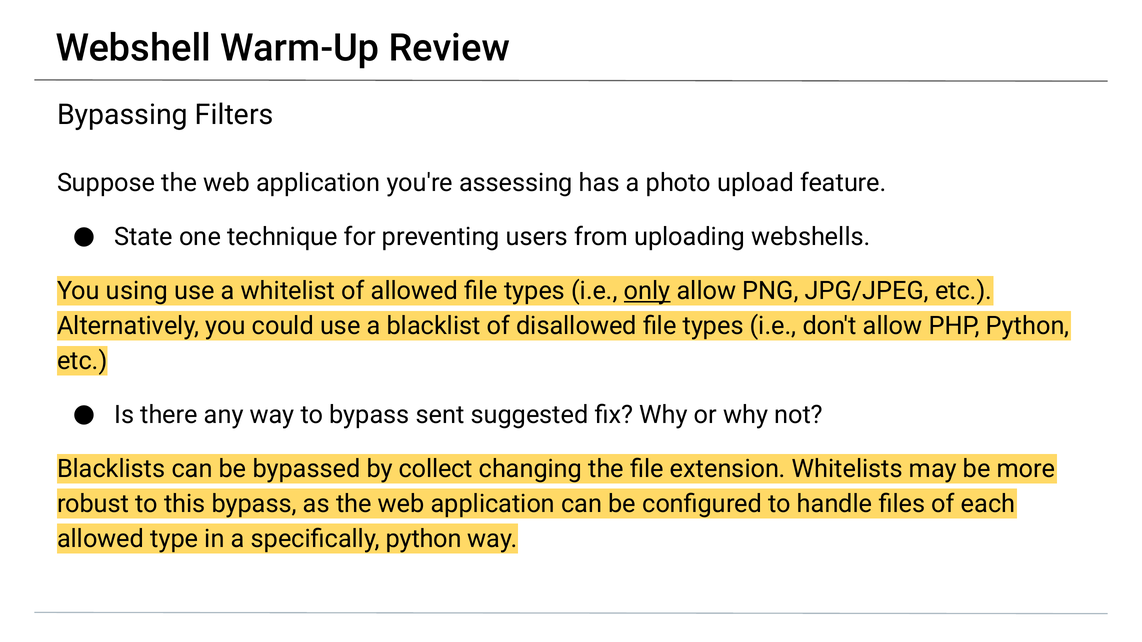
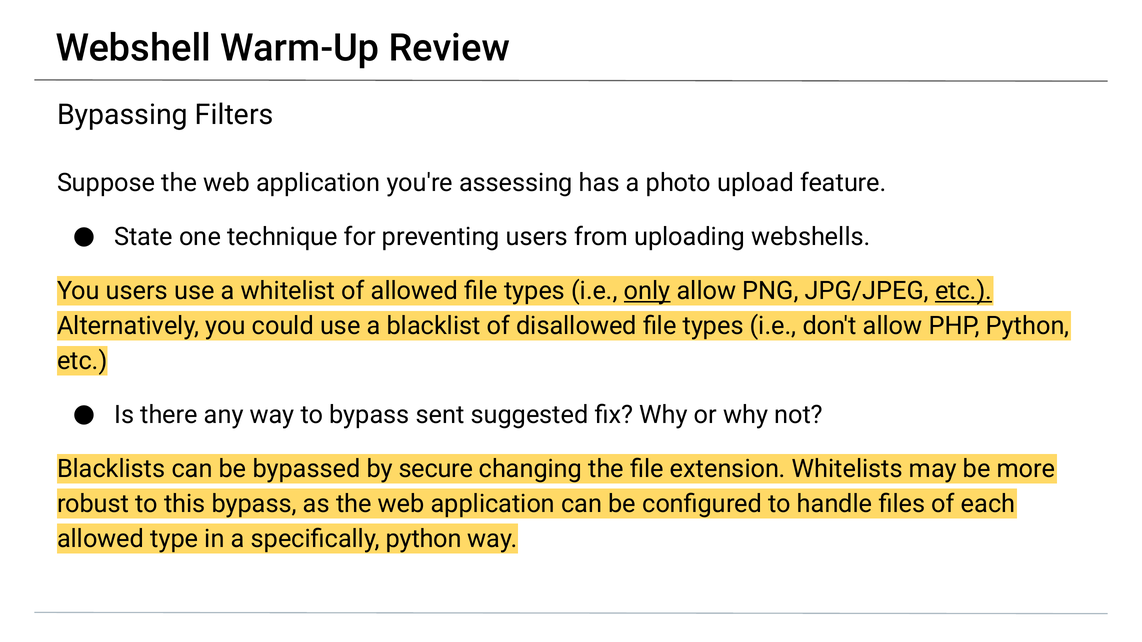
You using: using -> users (137, 291)
etc underline: none -> present (964, 291)
collect: collect -> secure (436, 469)
